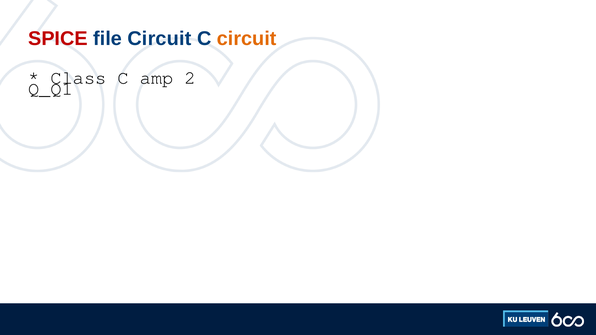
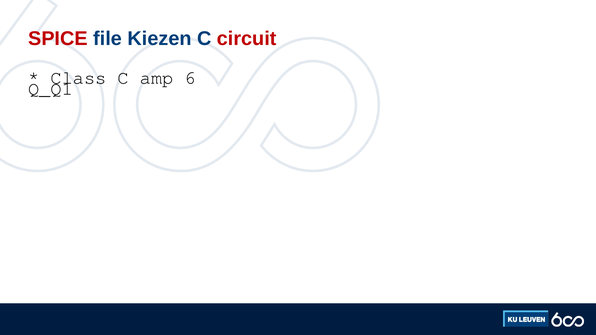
file Circuit: Circuit -> Kiezen (160, 39)
circuit colour: orange -> red (247, 39)
2: 2 -> 6 (190, 78)
